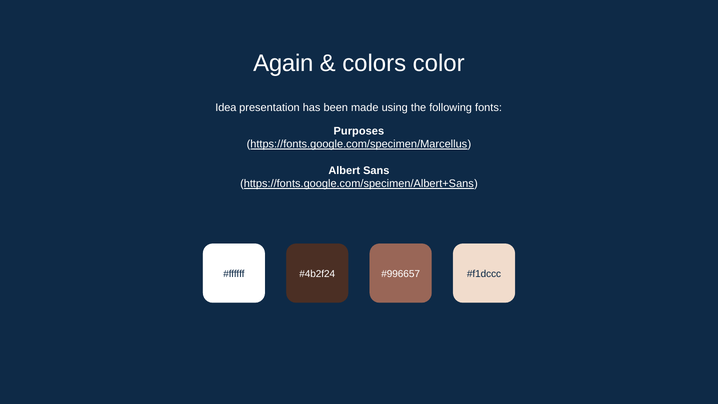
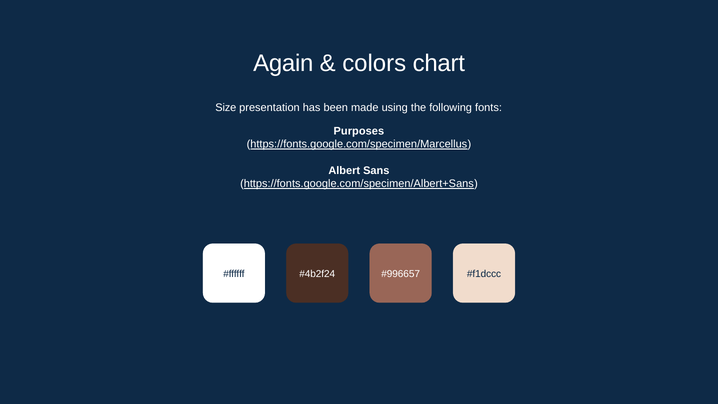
color: color -> chart (439, 63)
Idea: Idea -> Size (226, 108)
